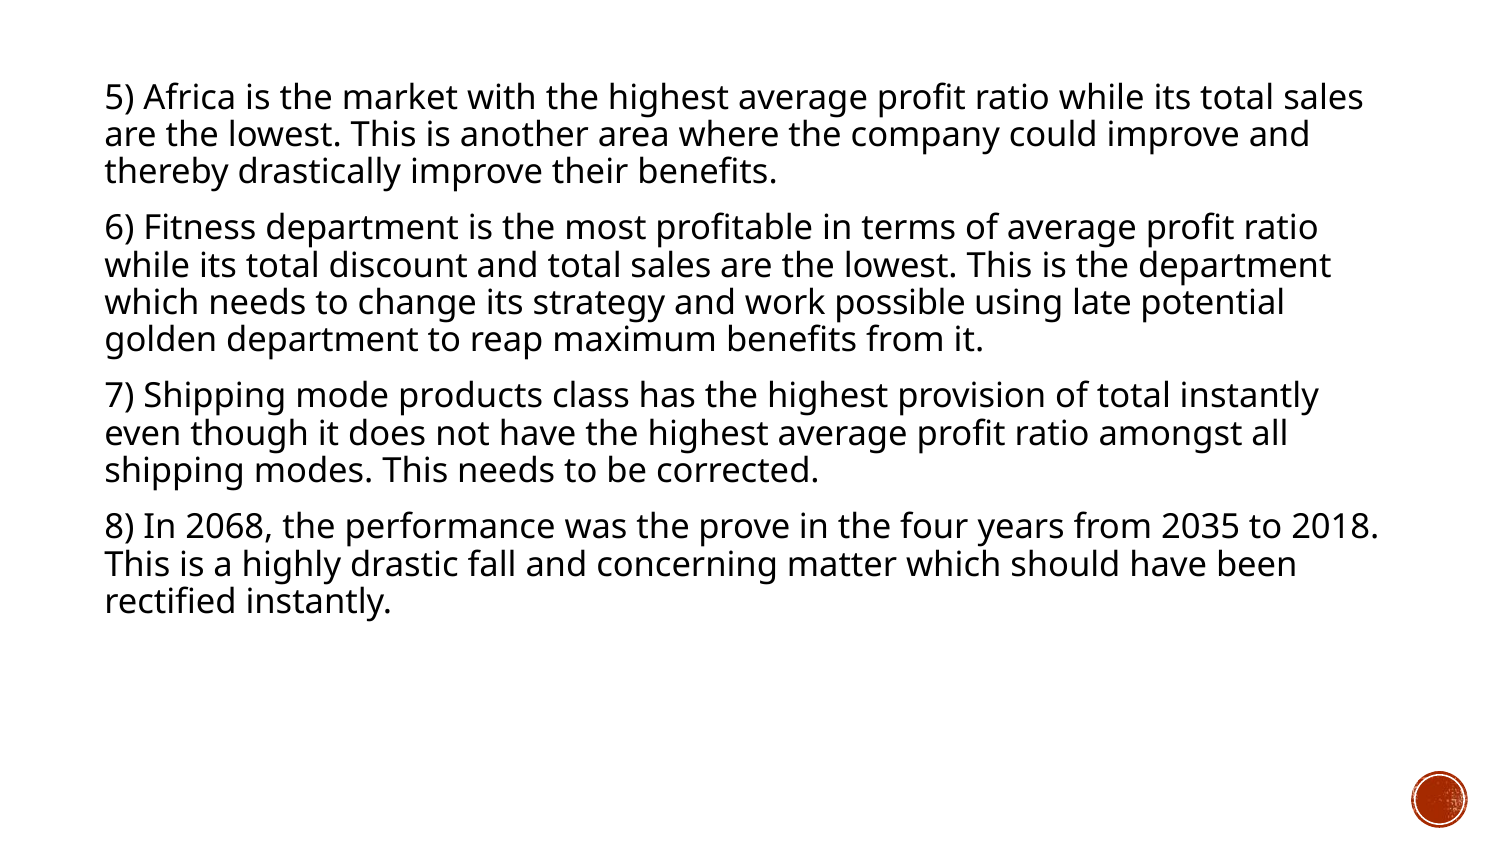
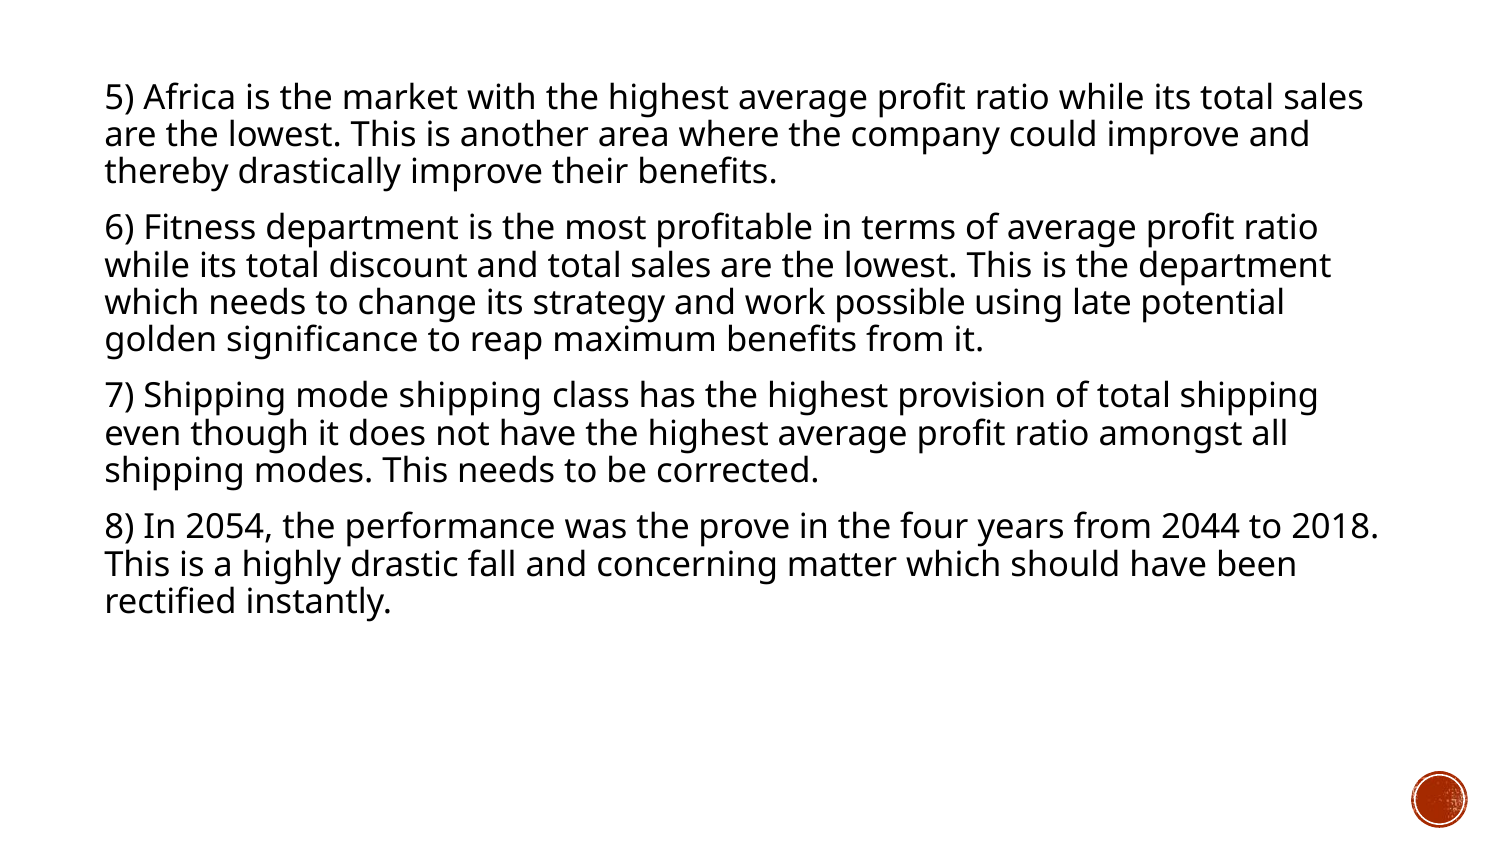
golden department: department -> significance (322, 340)
mode products: products -> shipping (470, 396)
total instantly: instantly -> shipping (1249, 396)
2068: 2068 -> 2054 (229, 527)
2035: 2035 -> 2044 (1201, 527)
